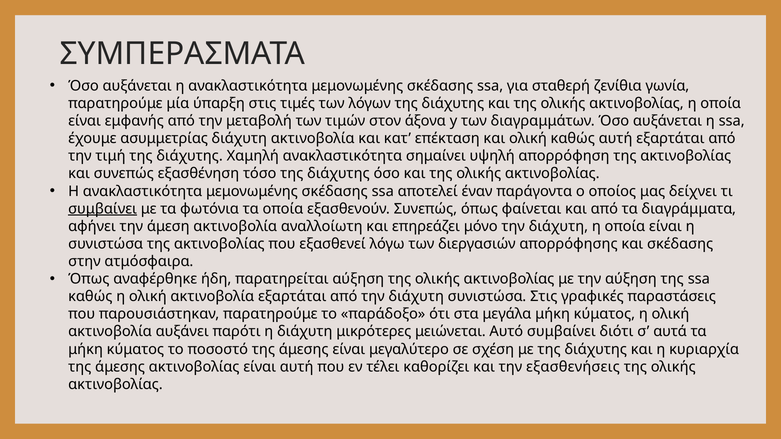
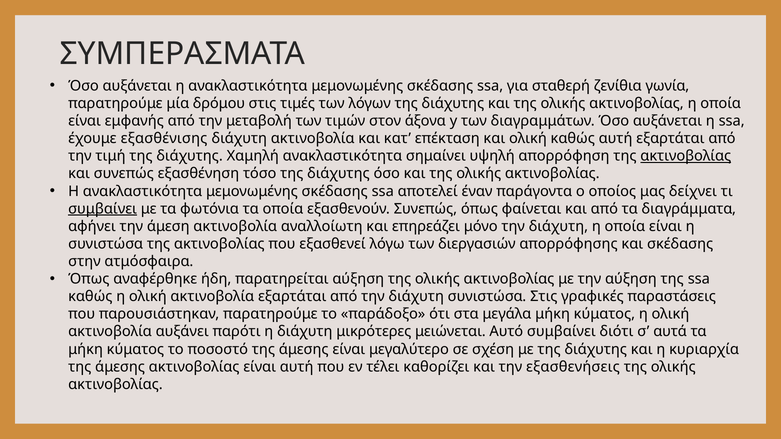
ύπαρξη: ύπαρξη -> δρόμου (219, 103)
ασυμμετρίας: ασυμμετρίας -> εξασθένισης (164, 139)
ακτινοβολίας underline: none -> present (686, 156)
